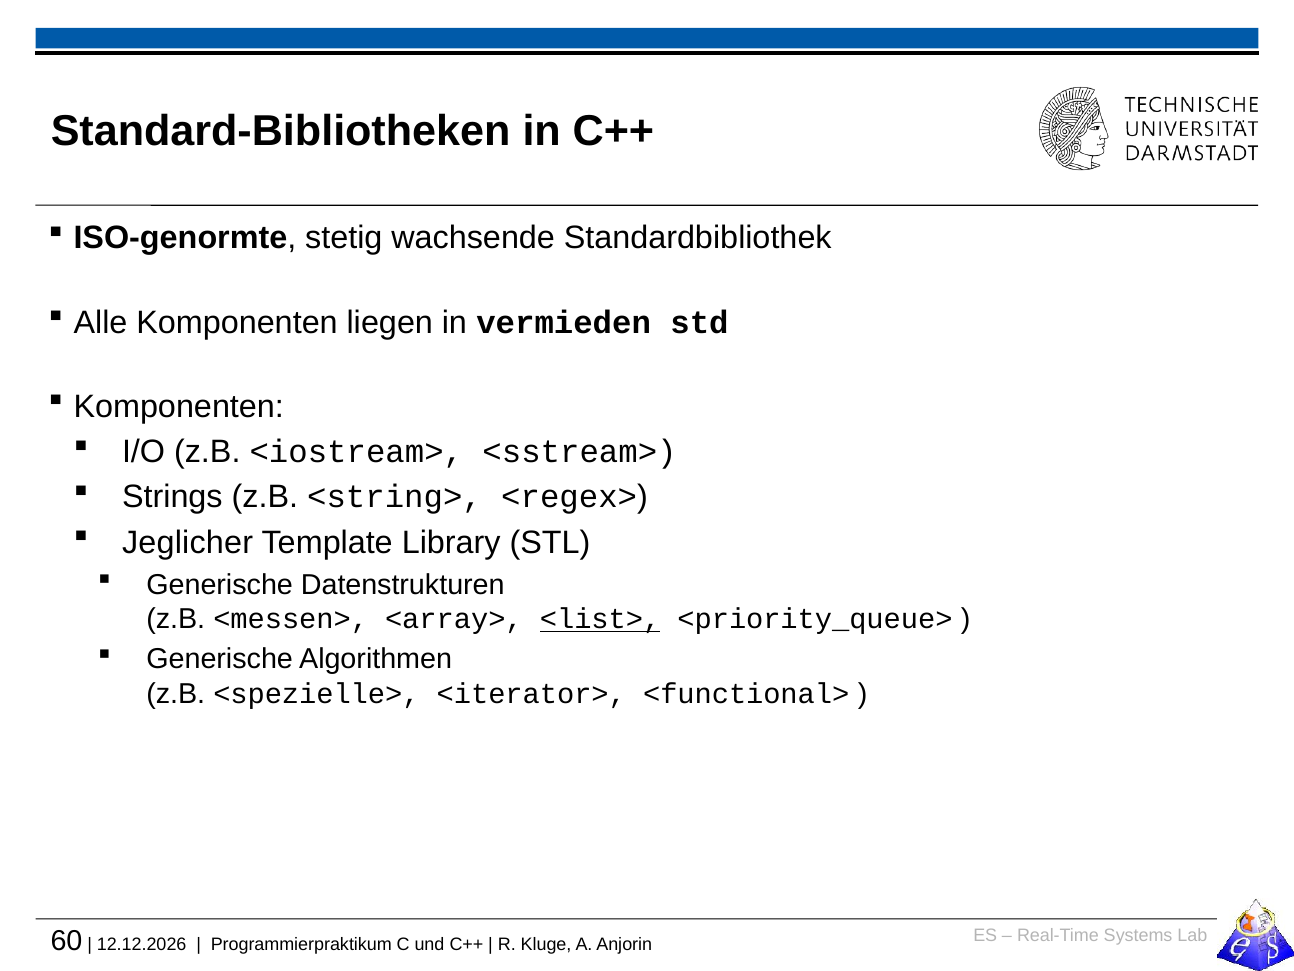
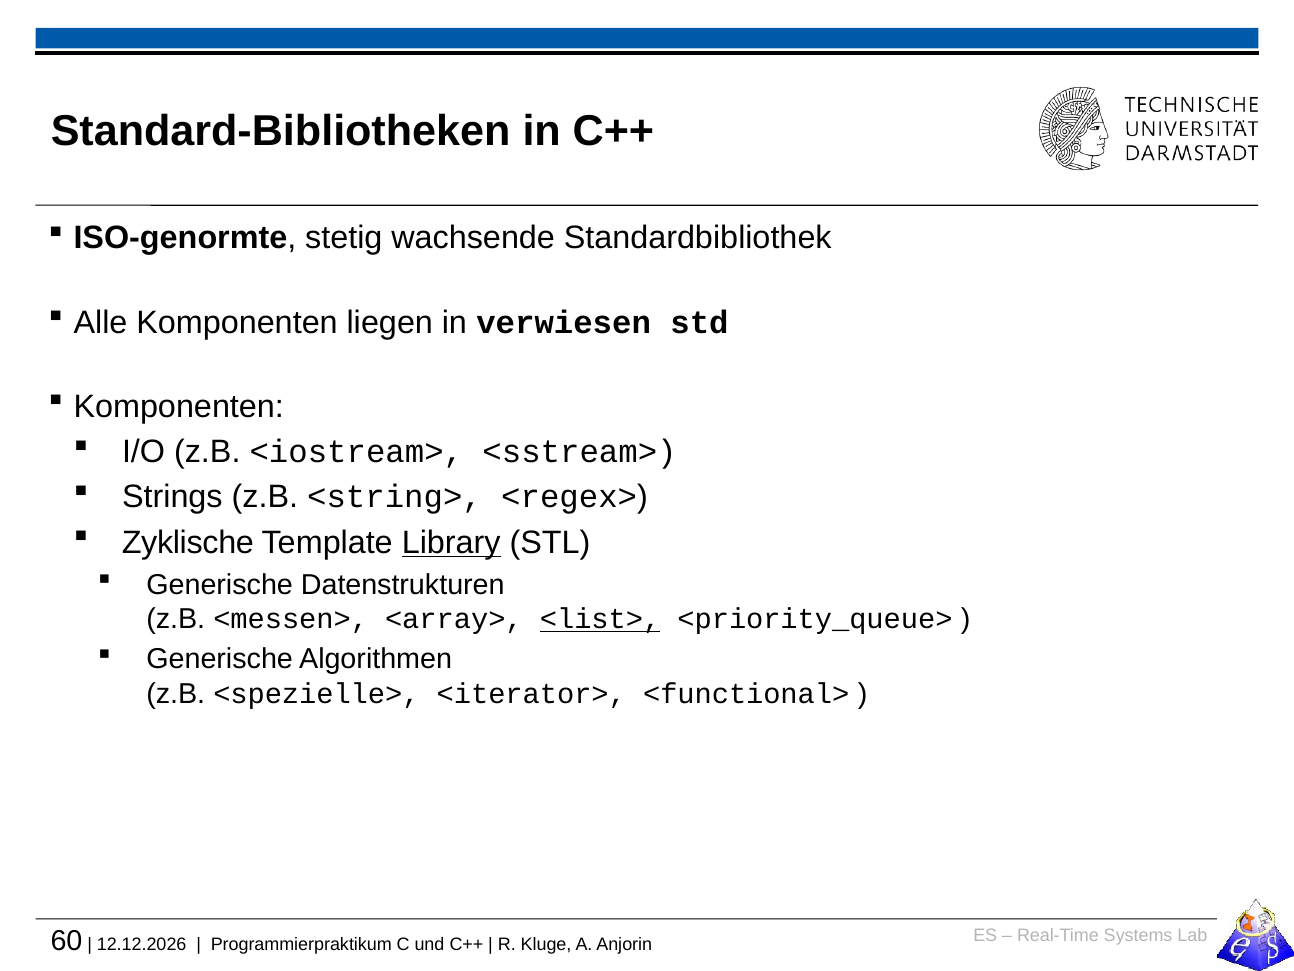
vermieden: vermieden -> verwiesen (564, 322)
Jeglicher: Jeglicher -> Zyklische (188, 542)
Library underline: none -> present (451, 542)
